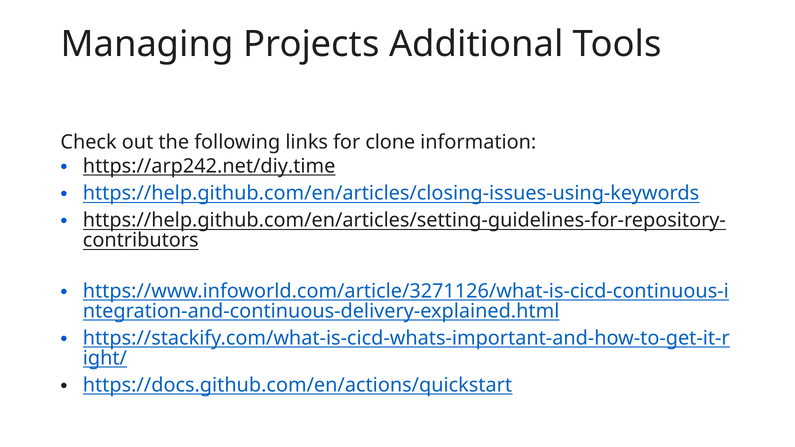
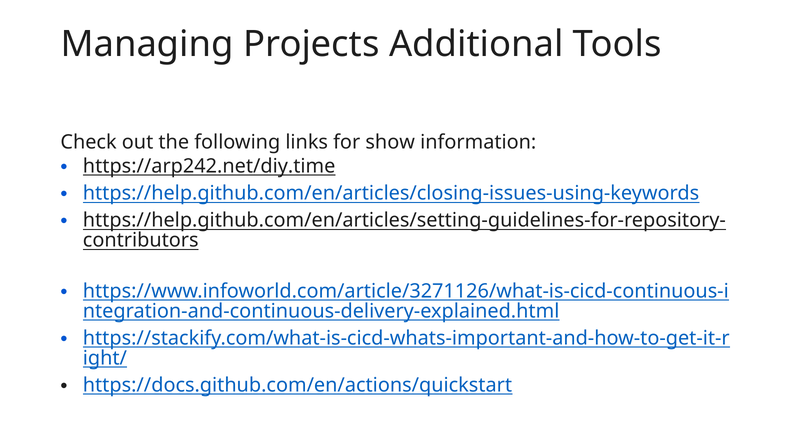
clone: clone -> show (390, 142)
